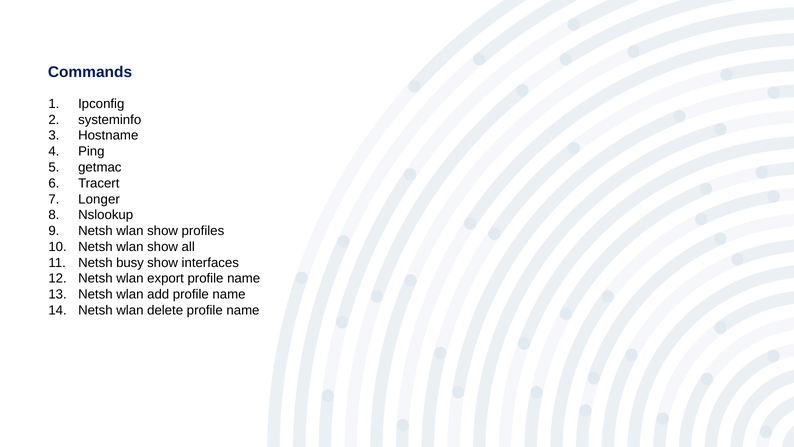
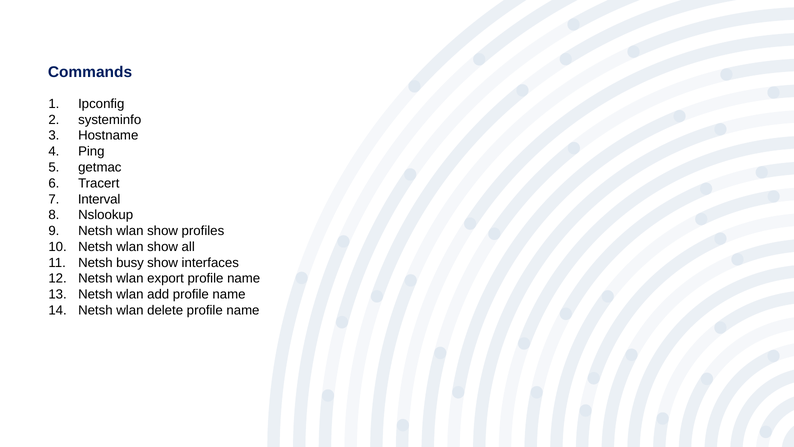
Longer: Longer -> Interval (99, 199)
